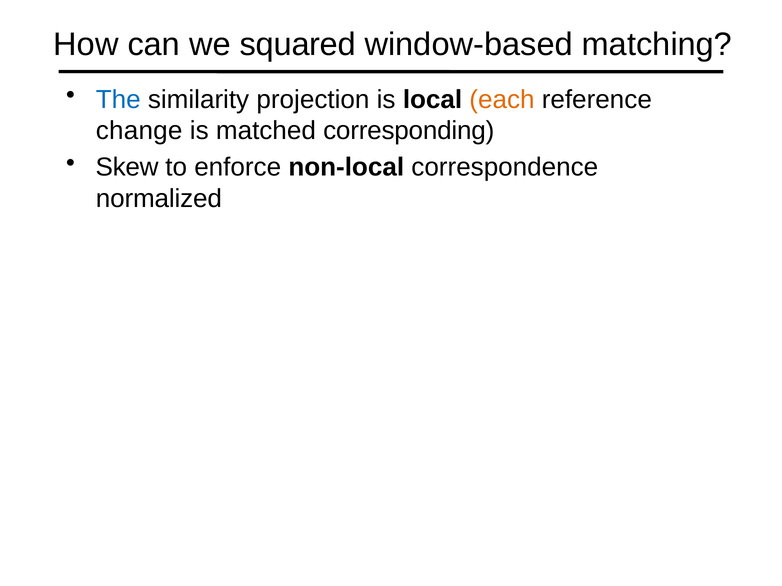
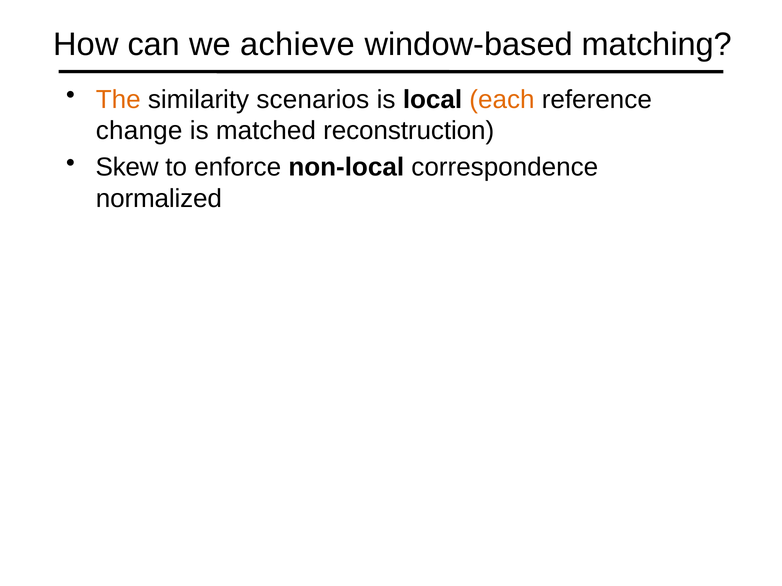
squared: squared -> achieve (298, 45)
The colour: blue -> orange (118, 100)
projection: projection -> scenarios (313, 100)
corresponding: corresponding -> reconstruction (409, 131)
